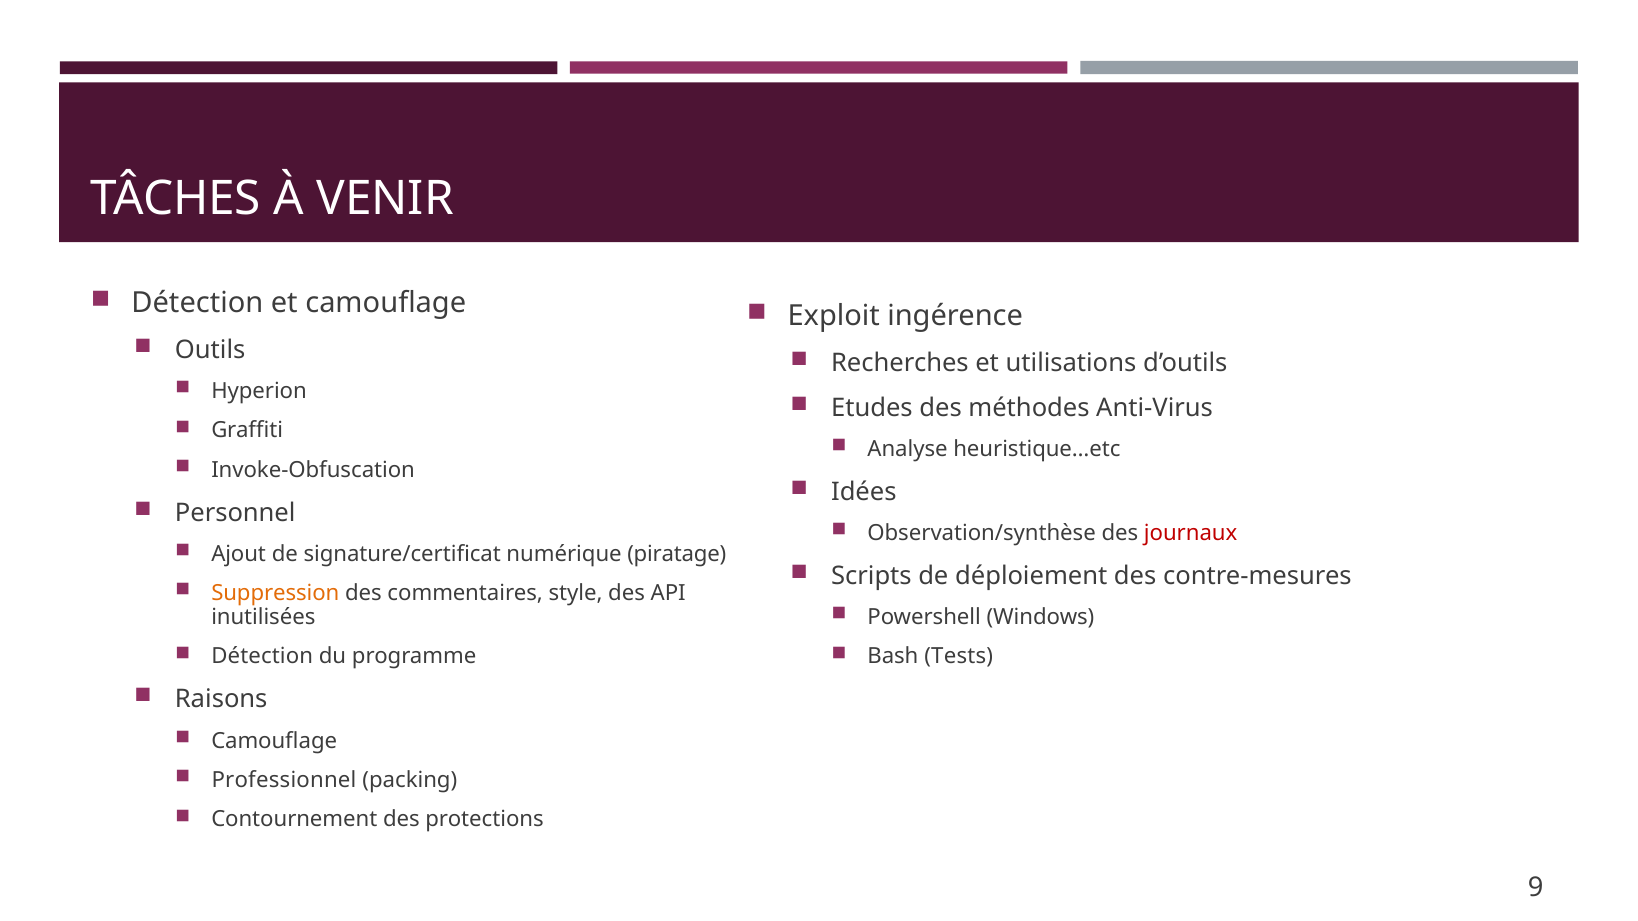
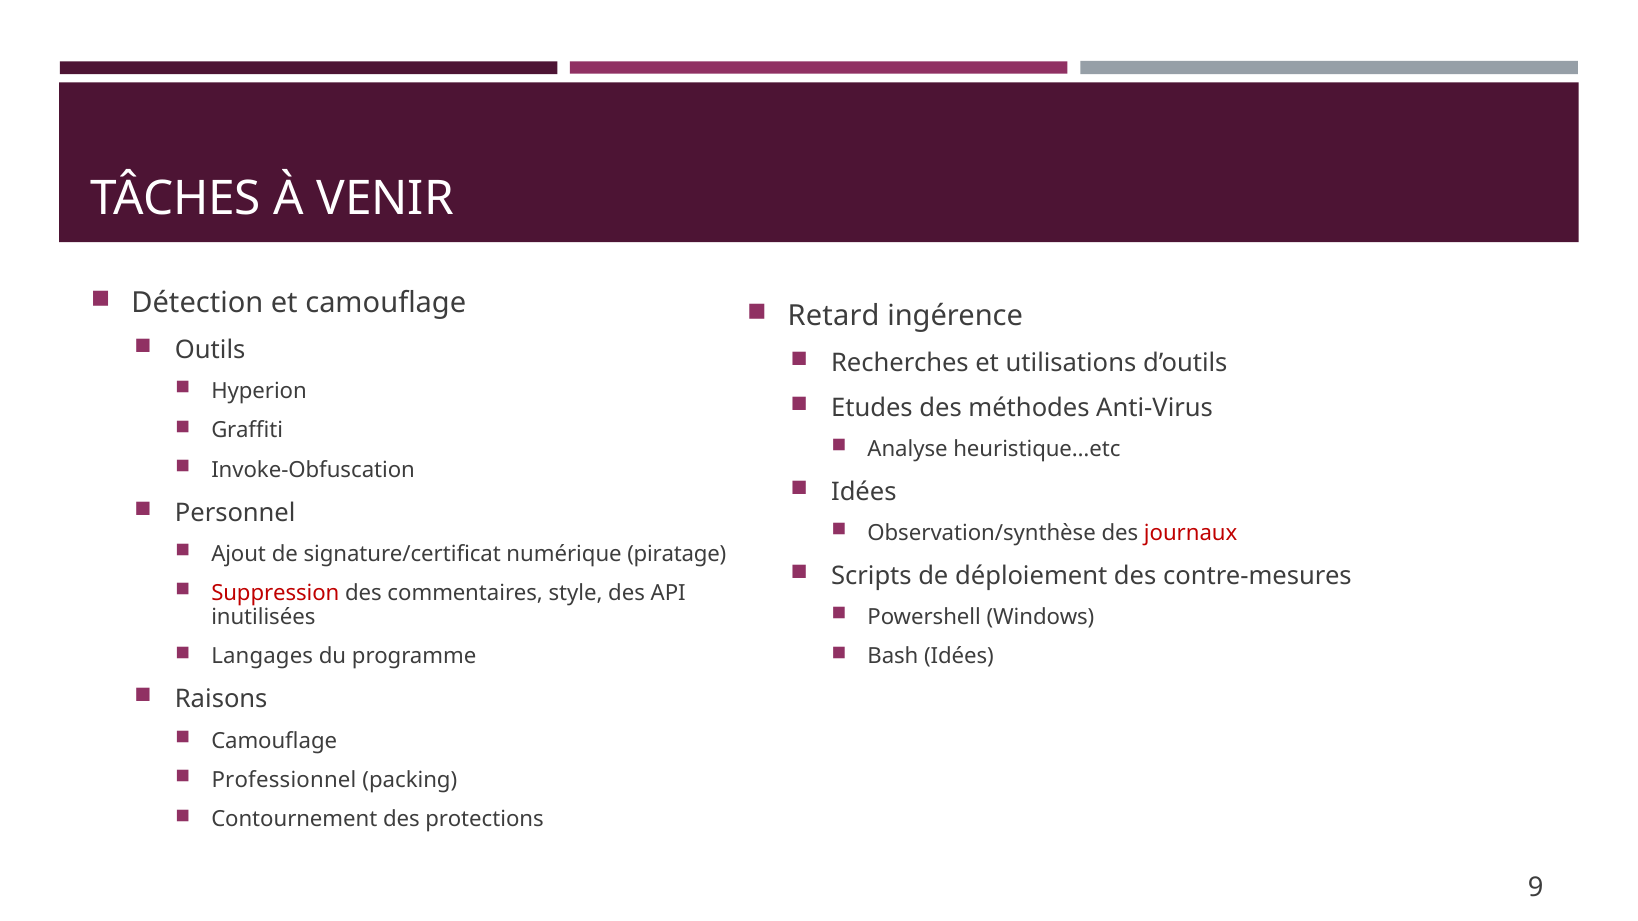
Exploit: Exploit -> Retard (834, 317)
Suppression colour: orange -> red (275, 594)
Bash Tests: Tests -> Idées (959, 657)
Détection: Détection -> Langages (262, 657)
